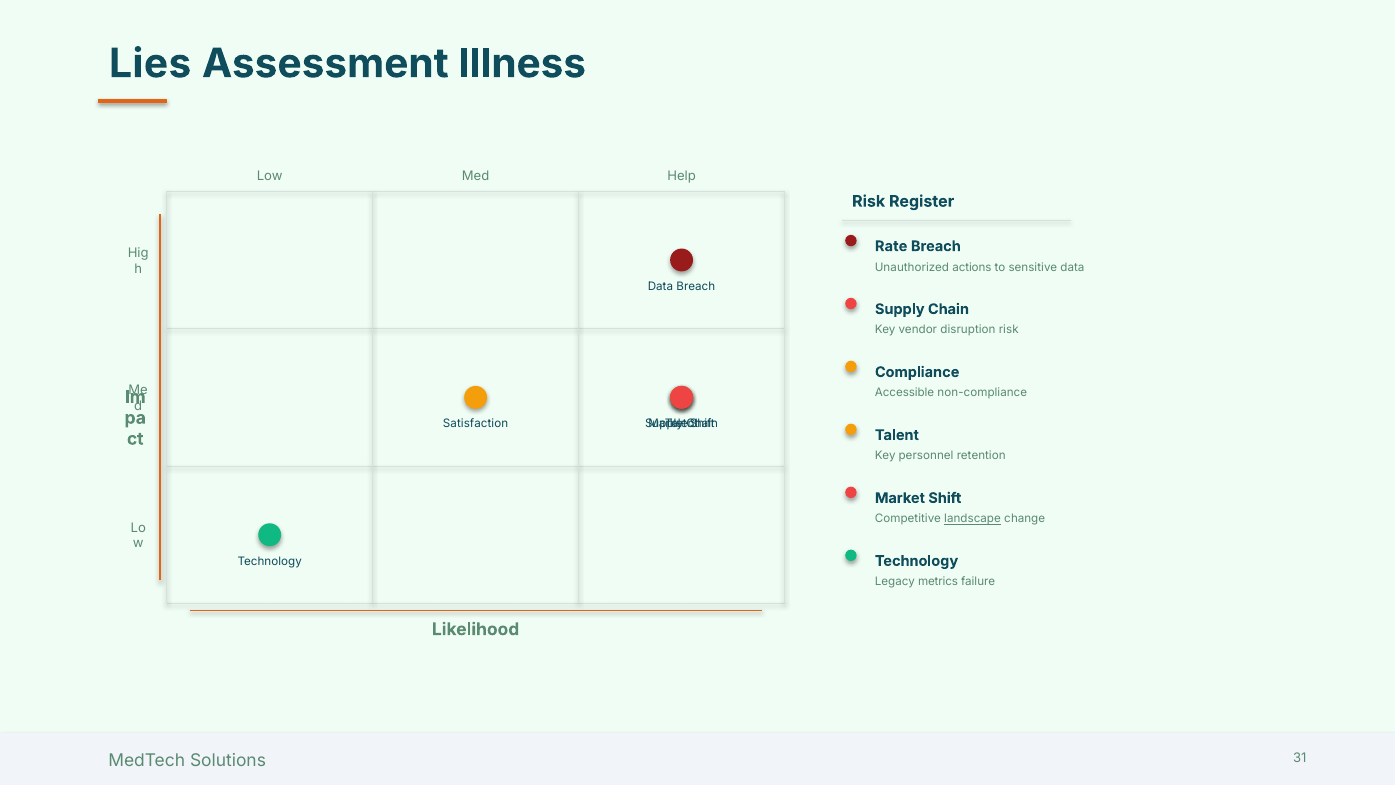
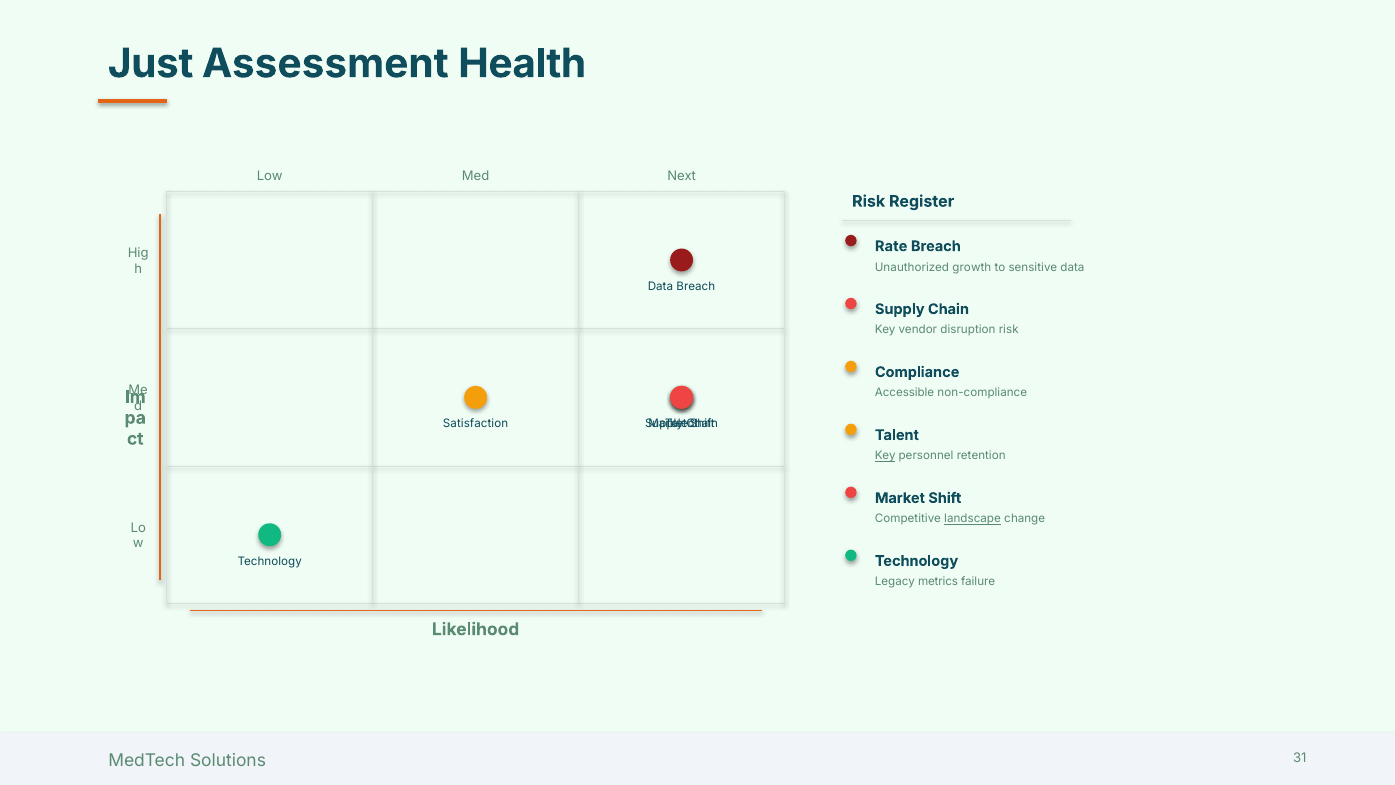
Lies: Lies -> Just (151, 64)
Illness: Illness -> Health (522, 64)
Help: Help -> Next (682, 177)
actions: actions -> growth (972, 267)
Key underline: none -> present (885, 456)
